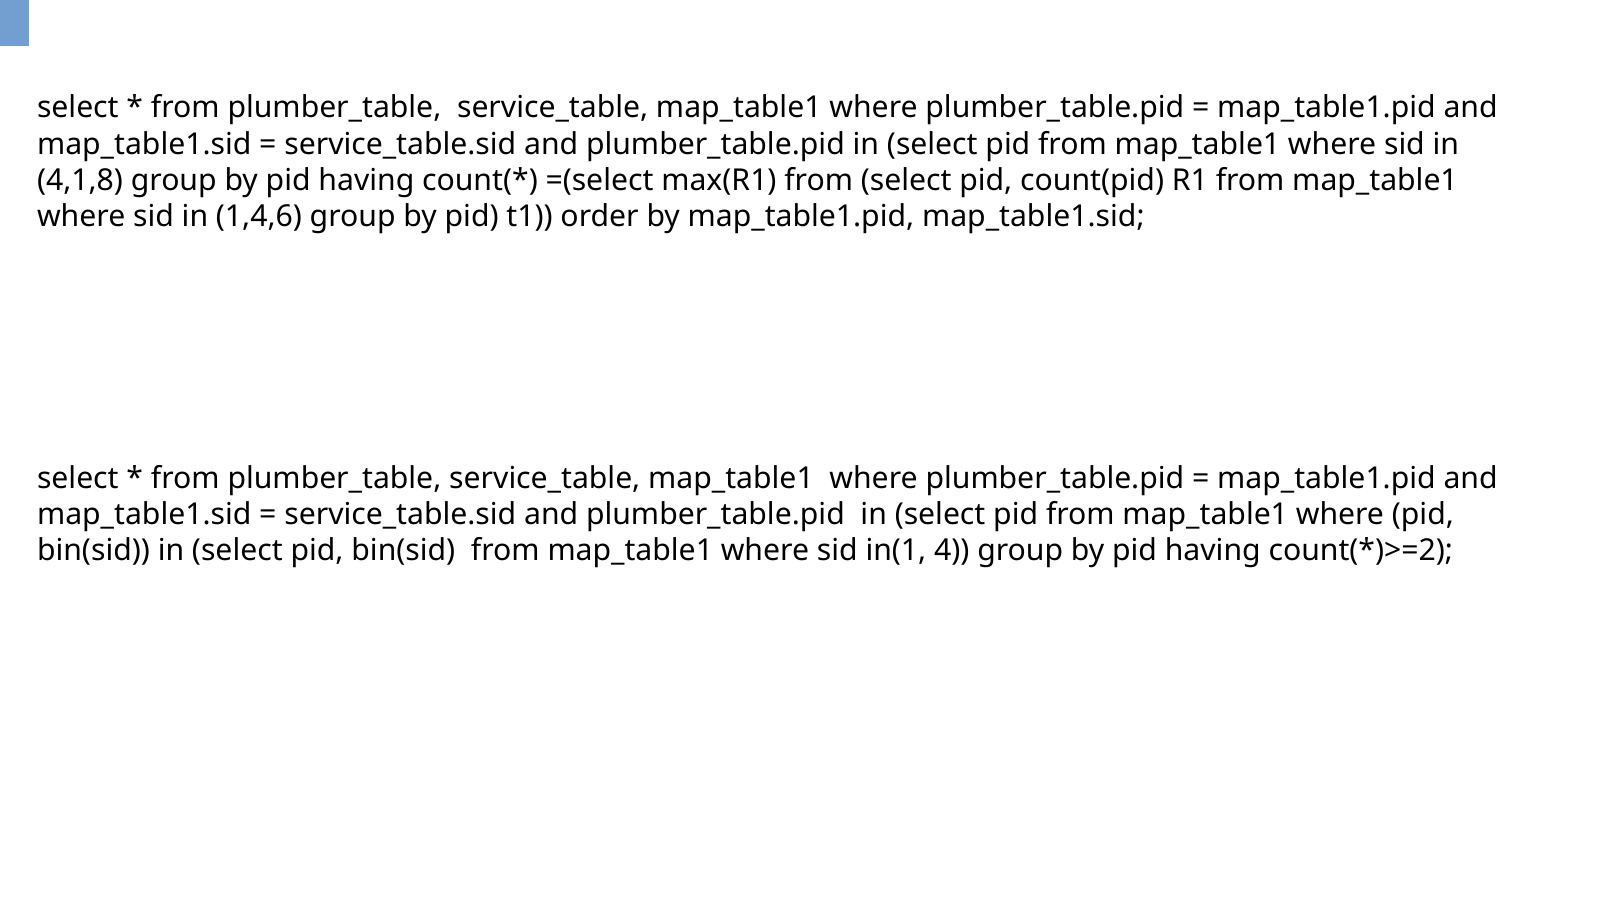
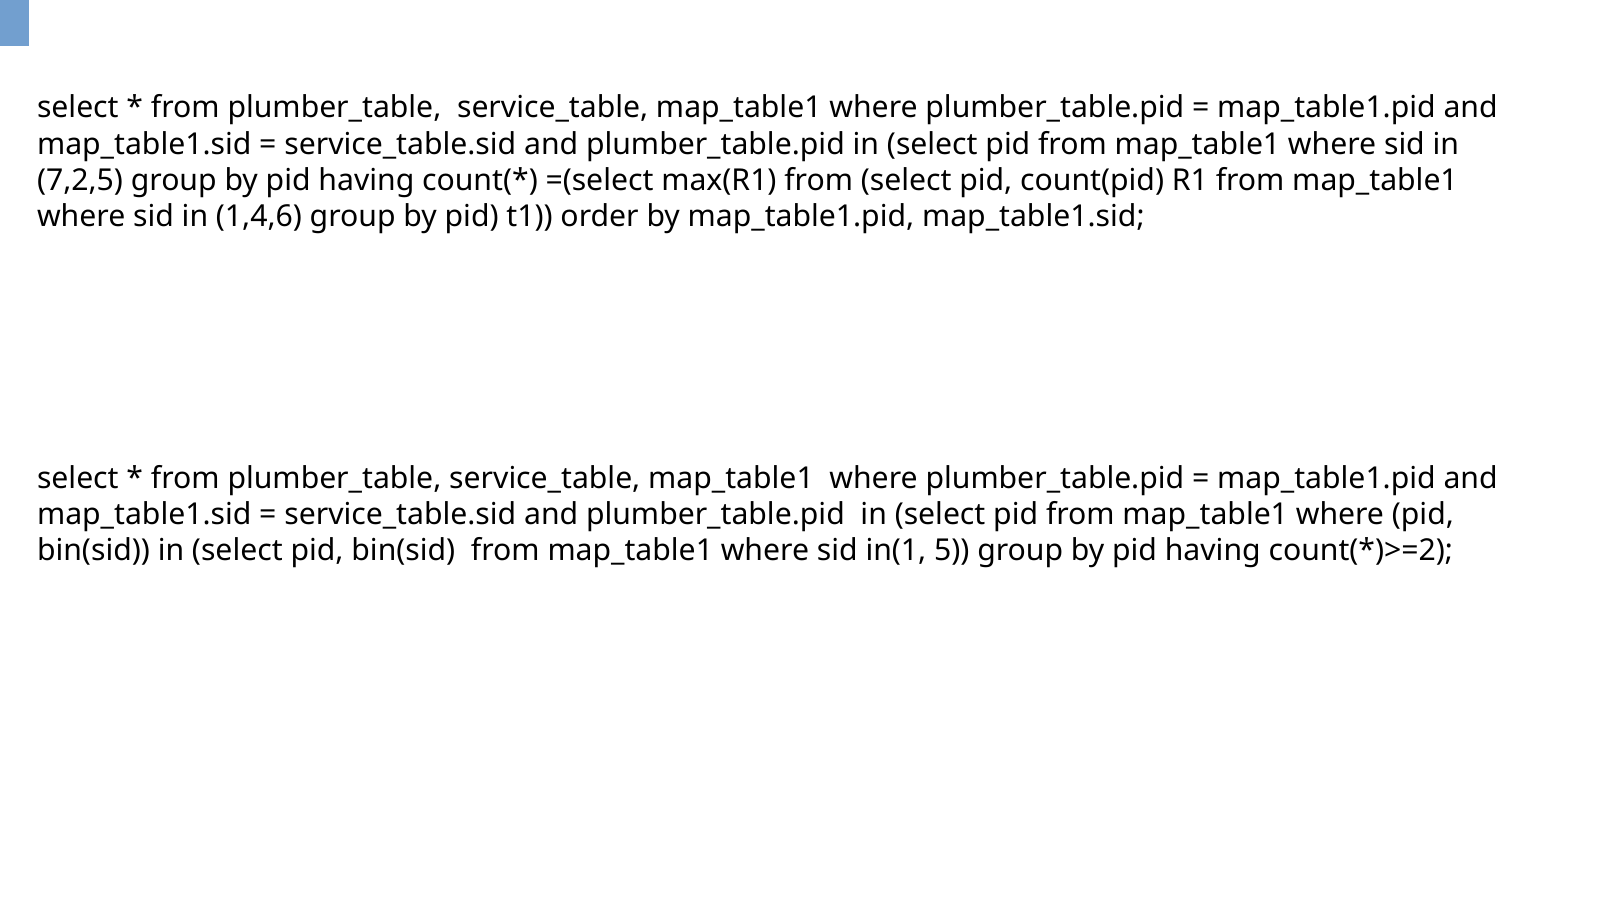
4,1,8: 4,1,8 -> 7,2,5 (80, 181)
4: 4 -> 5 (952, 551)
